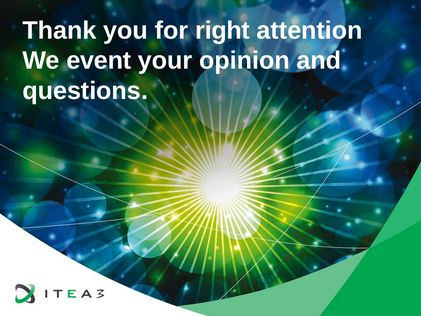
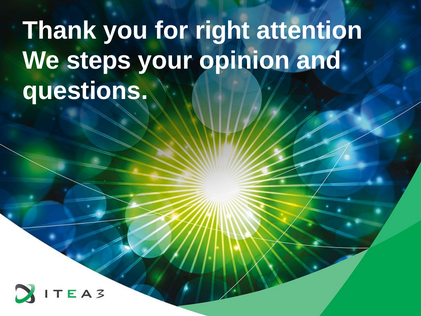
event: event -> steps (99, 61)
